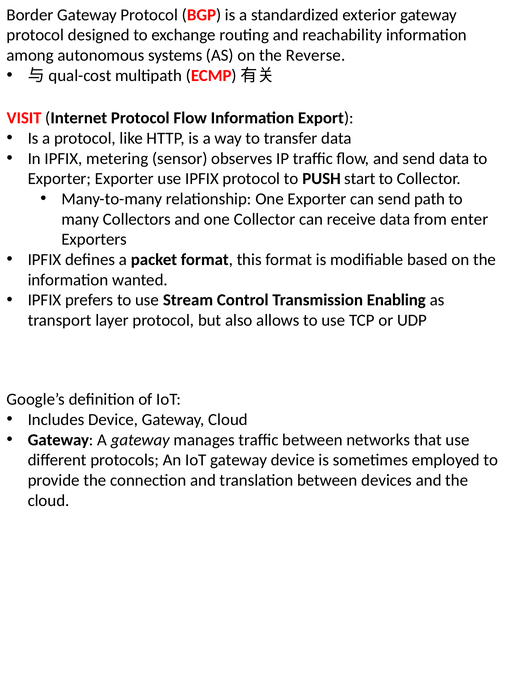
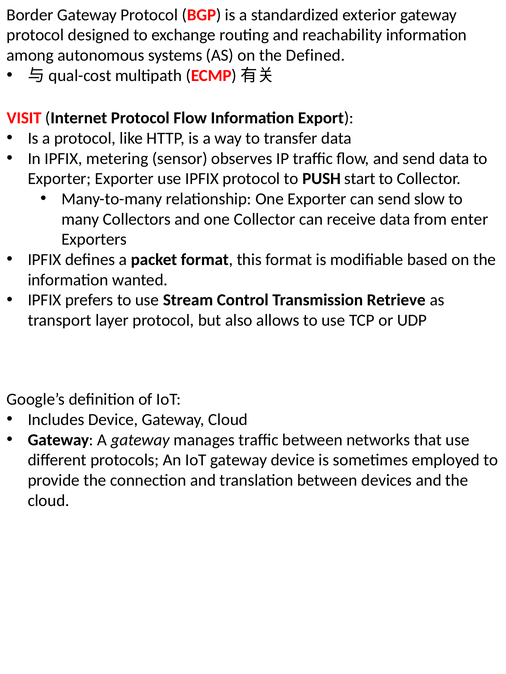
Reverse: Reverse -> Defined (316, 55)
path: path -> slow (430, 199)
Enabling: Enabling -> Retrieve (396, 300)
